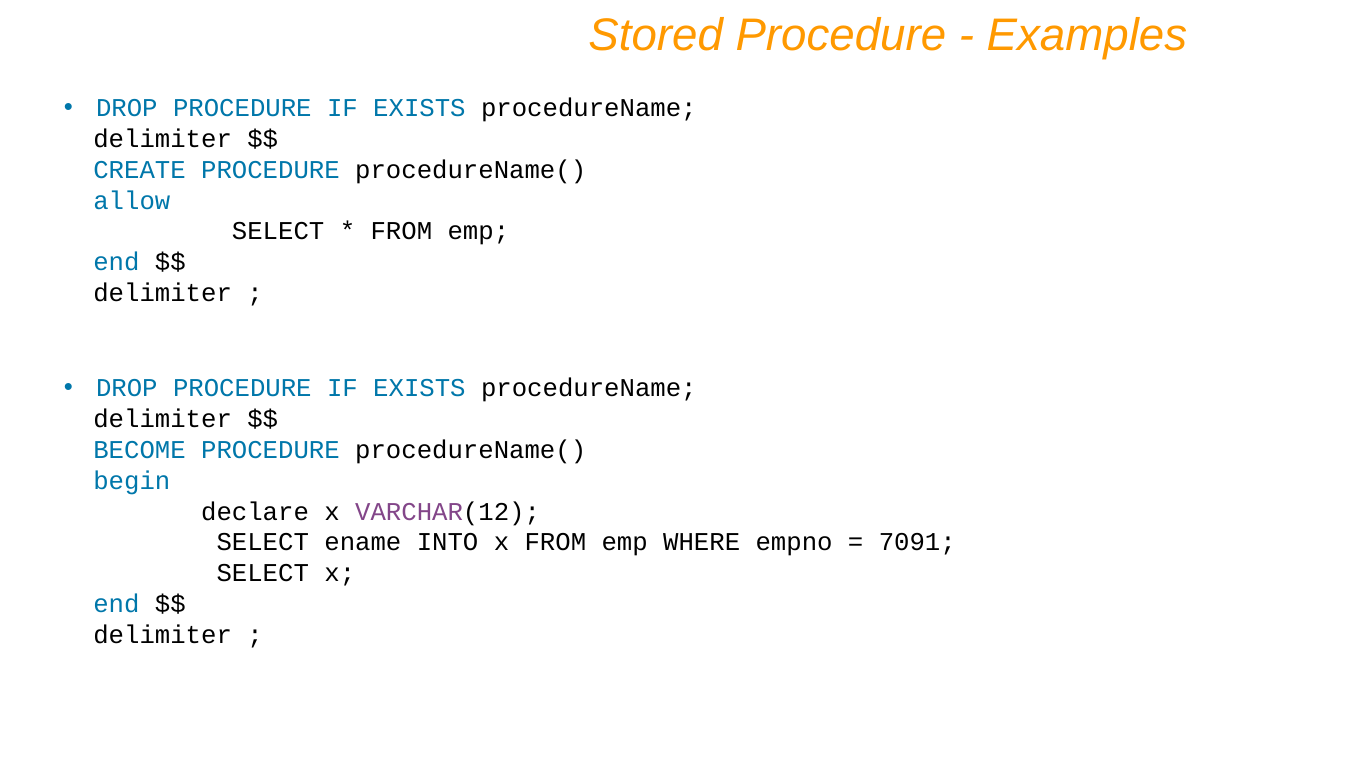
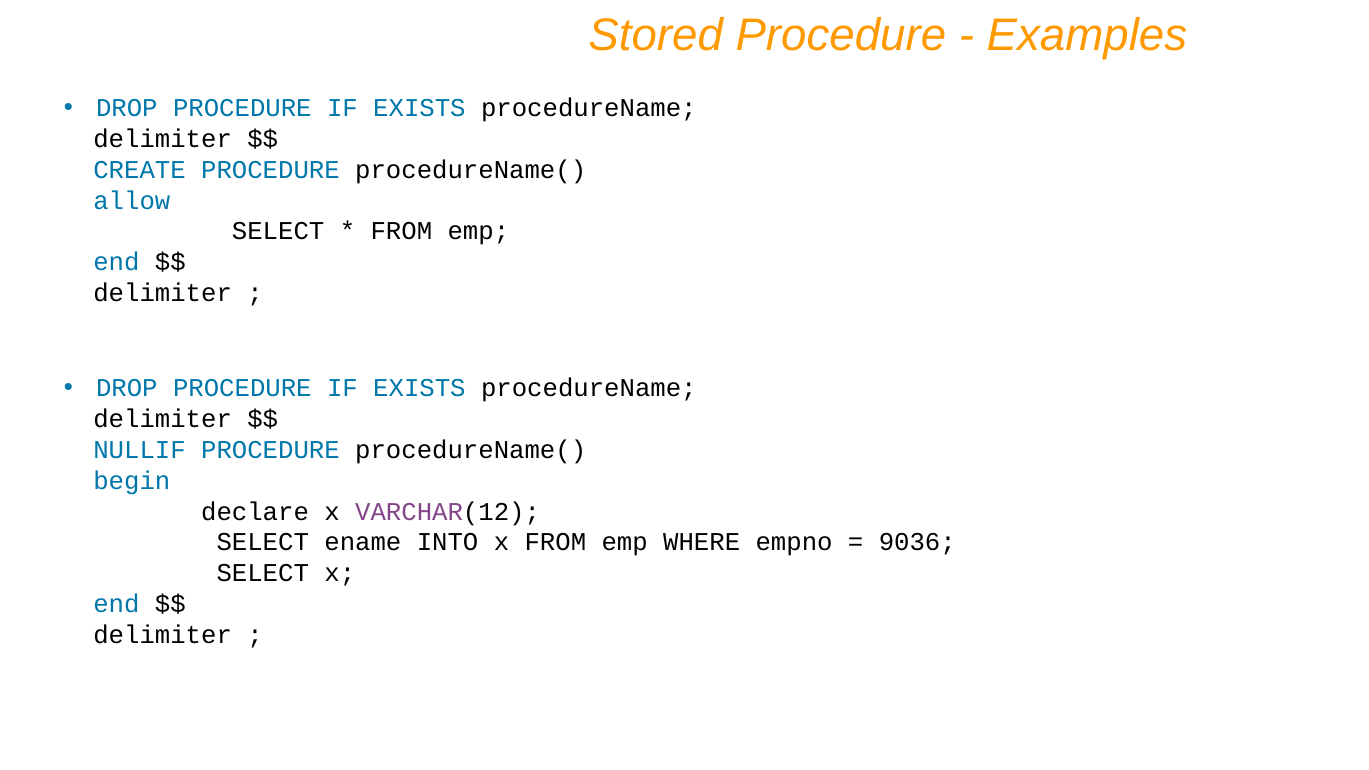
BECOME: BECOME -> NULLIF (140, 450)
7091: 7091 -> 9036 (917, 542)
